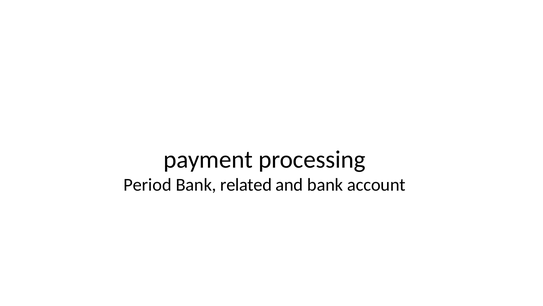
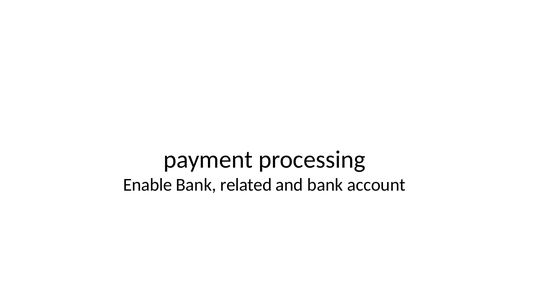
Period: Period -> Enable (148, 185)
